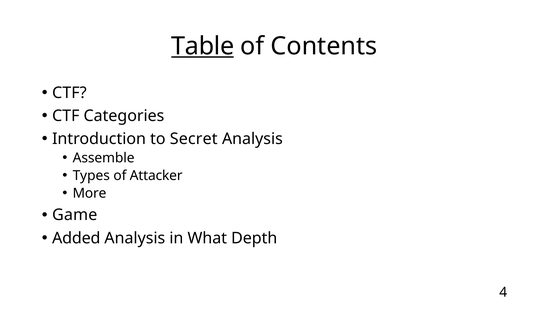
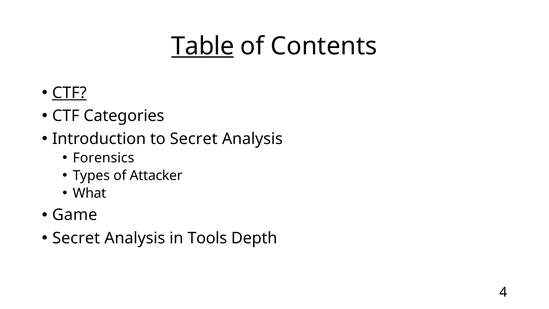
CTF underline: none -> present (69, 93)
Assemble: Assemble -> Forensics (104, 158)
More: More -> What (89, 193)
Added: Added -> Secret (76, 238)
What: What -> Tools (207, 238)
